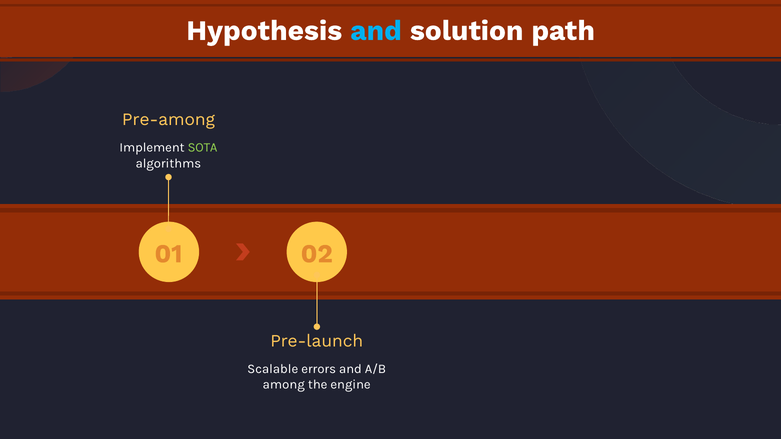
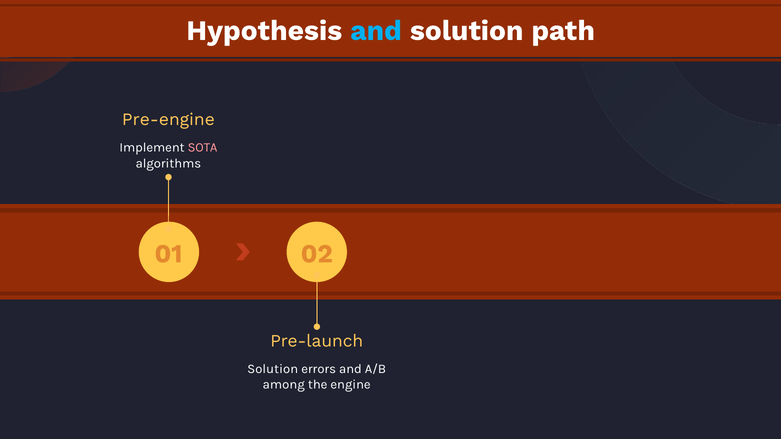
Pre-among: Pre-among -> Pre-engine (168, 119)
SOTA colour: light green -> pink (203, 148)
Scalable: Scalable -> Solution (273, 369)
